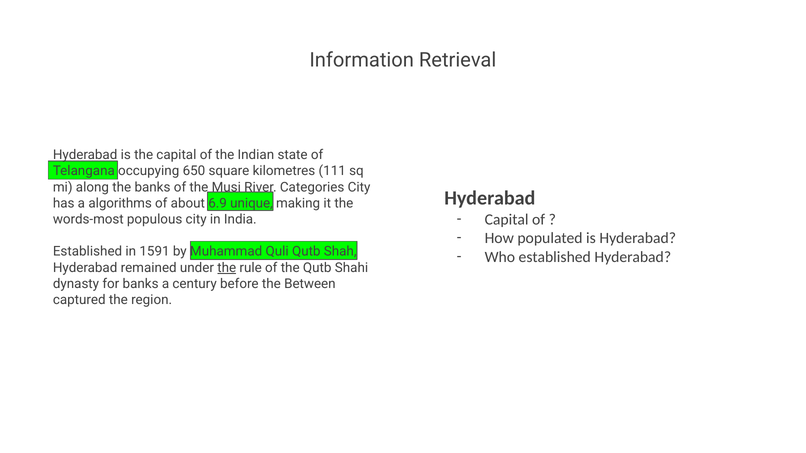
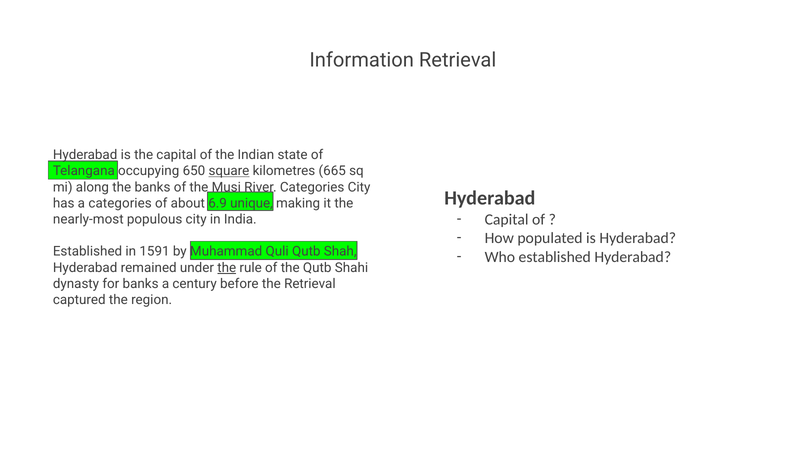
square underline: none -> present (229, 171)
111: 111 -> 665 (332, 171)
a algorithms: algorithms -> categories (120, 203)
words-most: words-most -> nearly-most (88, 220)
the Between: Between -> Retrieval (310, 284)
